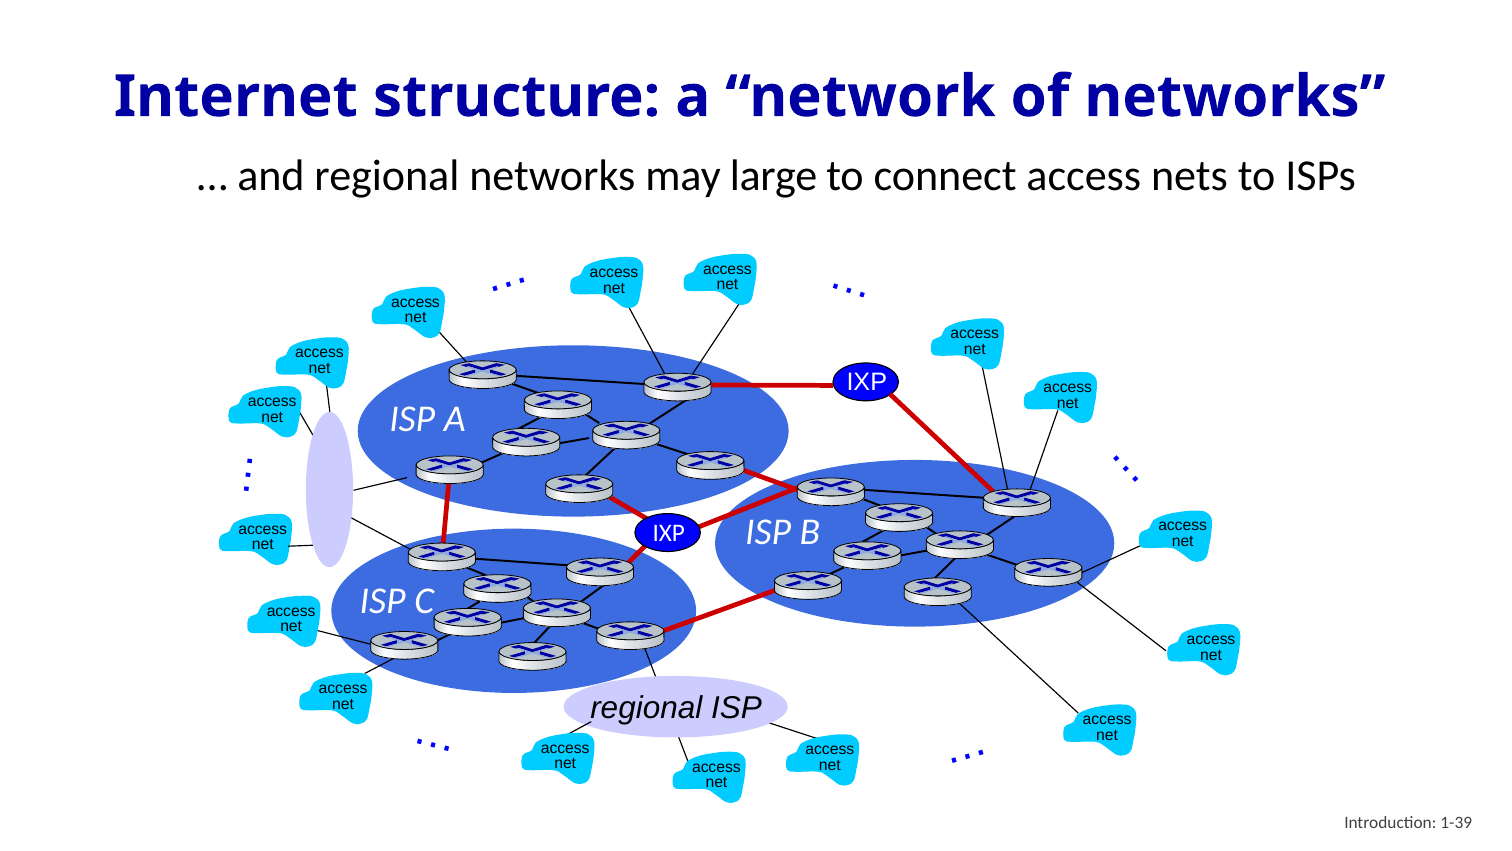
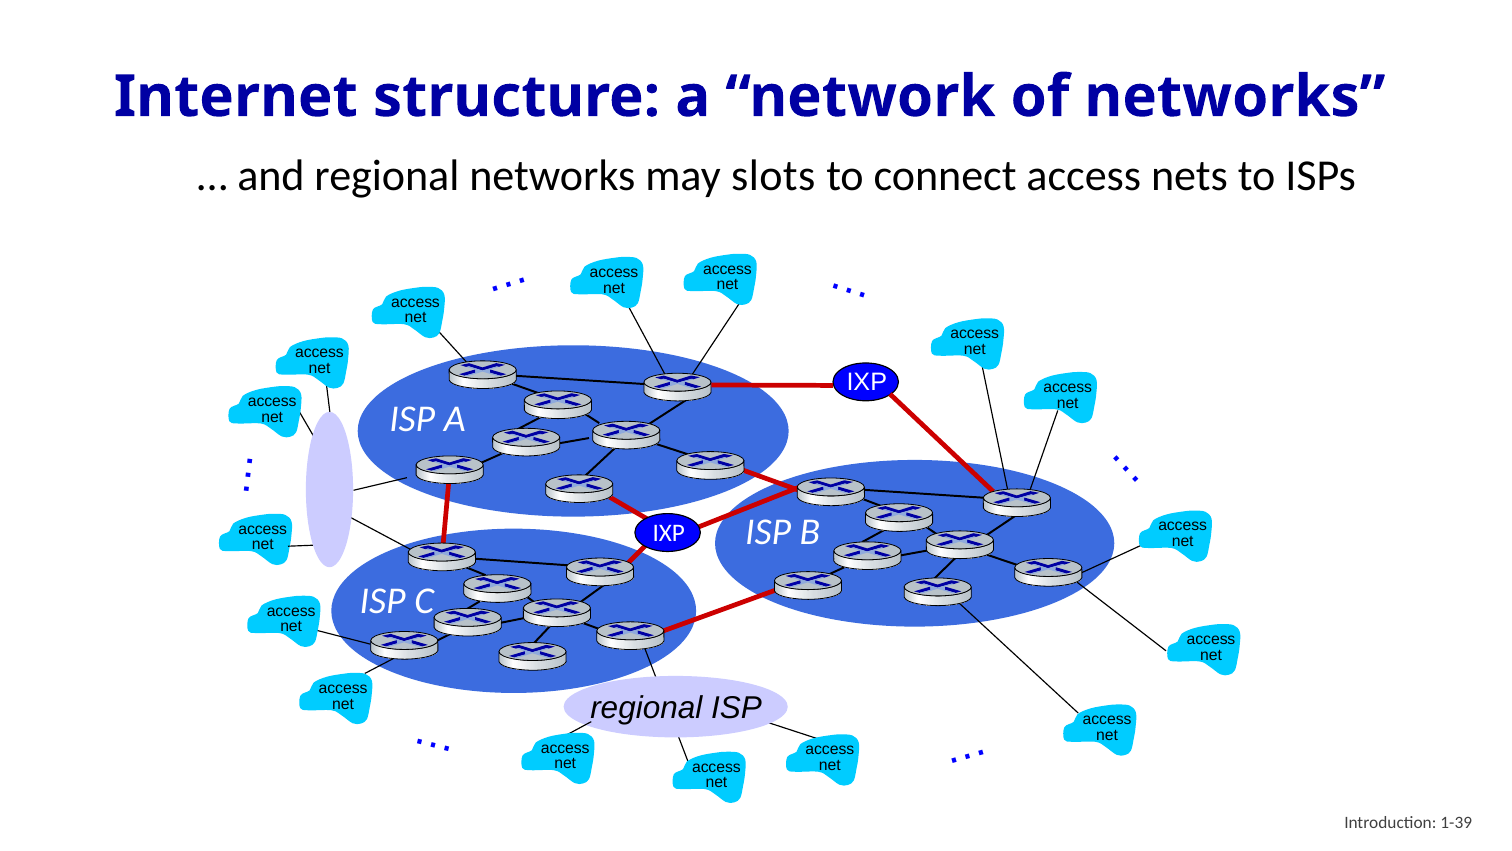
large: large -> slots (773, 175)
